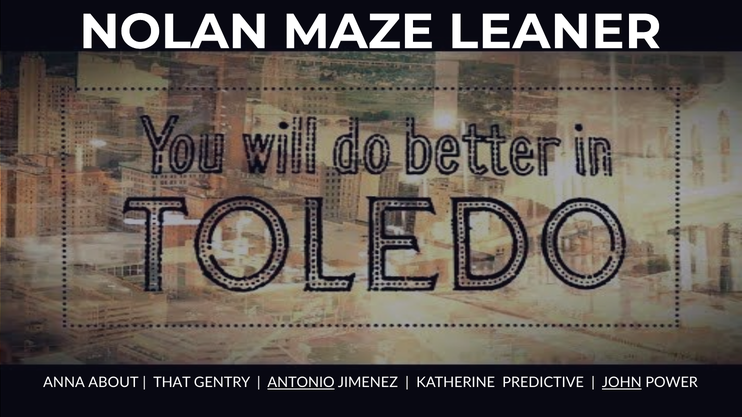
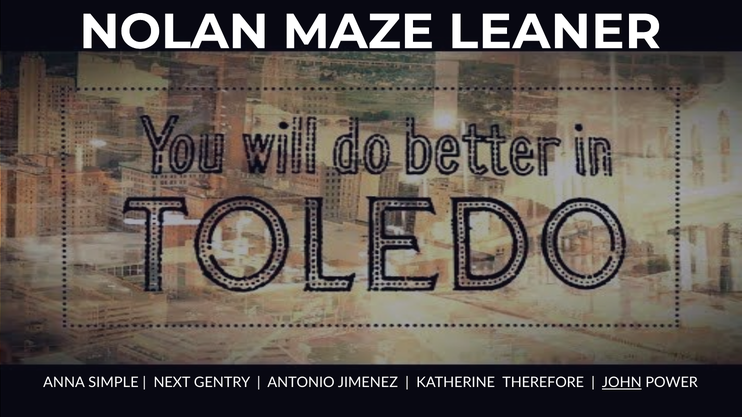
ABOUT: ABOUT -> SIMPLE (113, 383)
THAT: THAT -> NEXT (172, 383)
ANTONIO underline: present -> none (301, 383)
PREDICTIVE: PREDICTIVE -> THEREFORE (543, 383)
